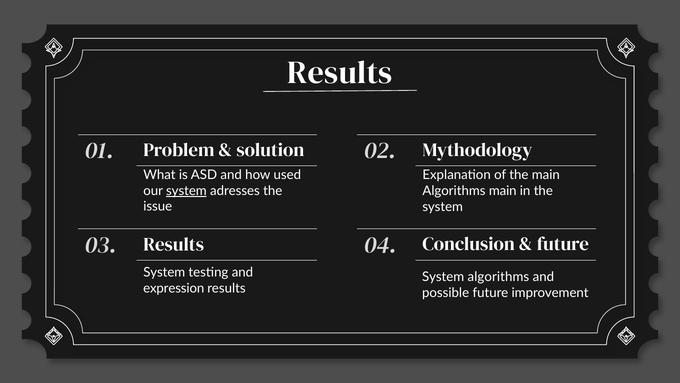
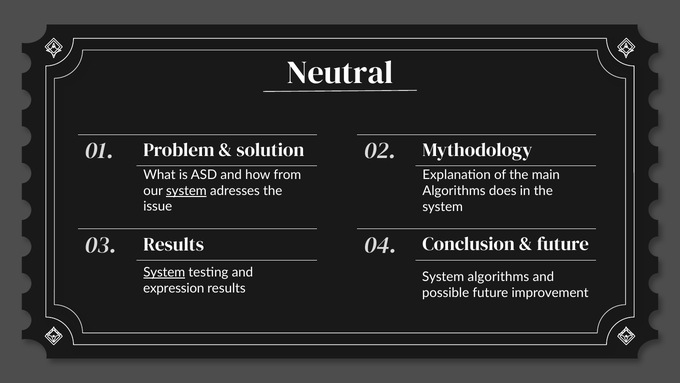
Results: Results -> Neutral (340, 72)
used: used -> from (287, 175)
Algorithms main: main -> does (503, 191)
System underline: none -> present (164, 272)
